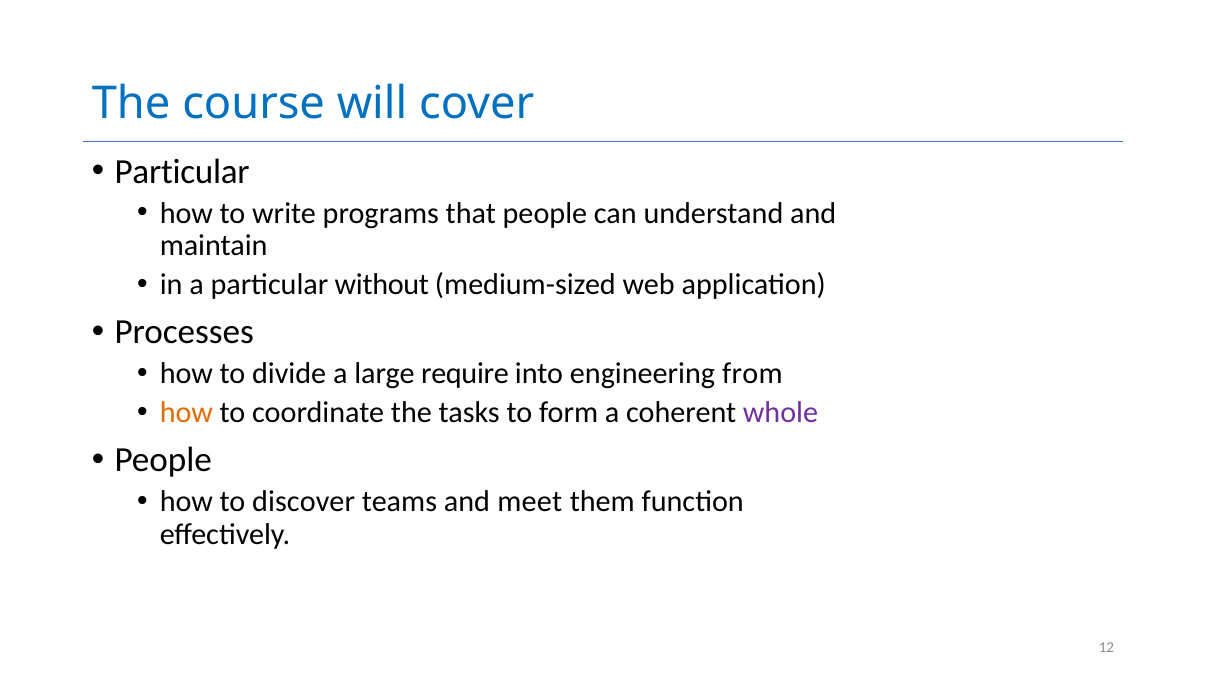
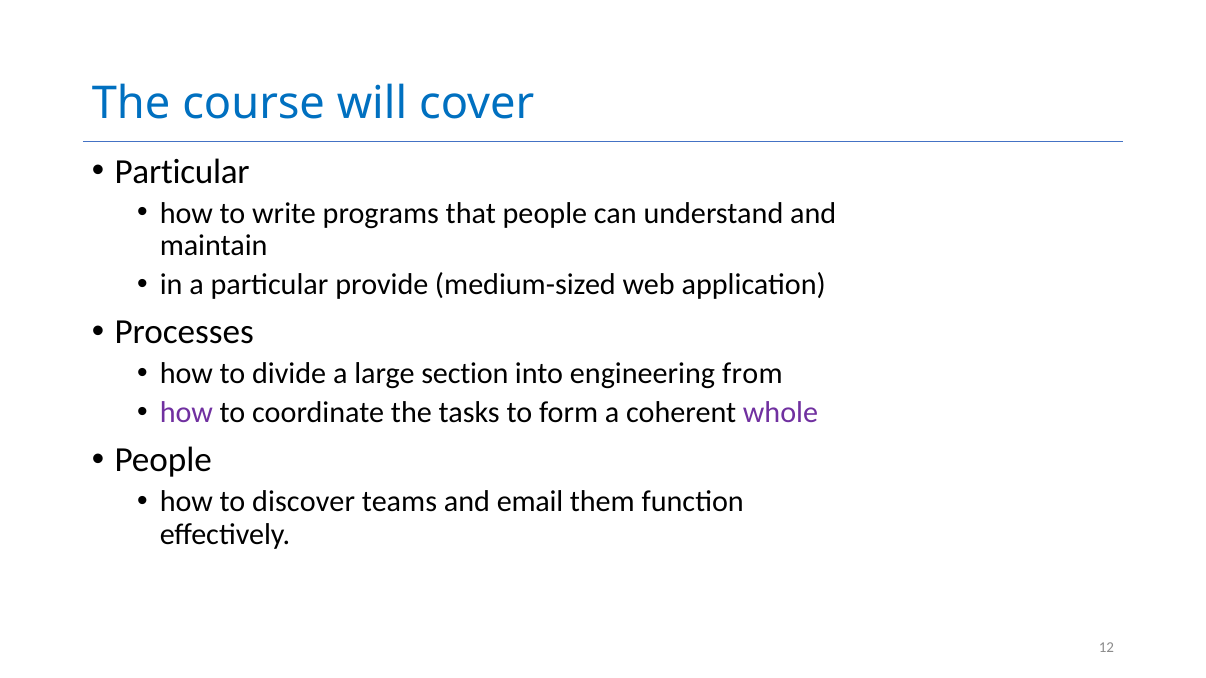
without: without -> provide (382, 285)
require: require -> section (465, 374)
how colour: orange -> purple (186, 413)
meet: meet -> email (530, 502)
